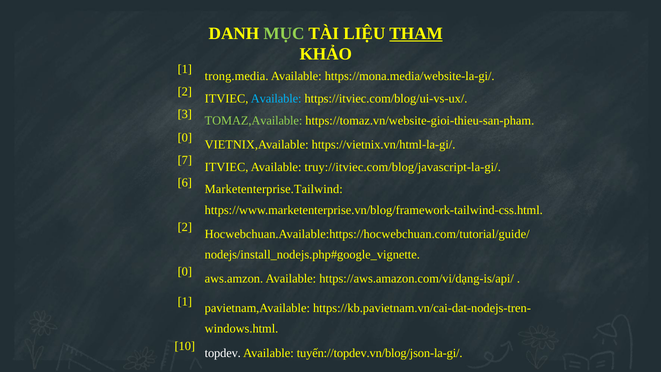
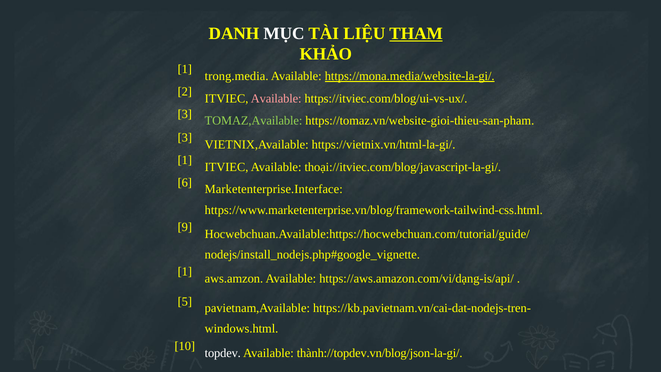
MỤC colour: light green -> white (284, 33)
https://mona.media/website-la-gi/ underline: none -> present (410, 76)
Available colour: light blue -> pink (276, 98)
0: 0 -> 3 (185, 138)
7: 7 -> 1 (185, 160)
truy://itviec.com/blog/javascript-la-gi/: truy://itviec.com/blog/javascript-la-gi/ -> thoại://itviec.com/blog/javascript-la-gi/ (403, 167)
Marketenterprise.Tailwind: Marketenterprise.Tailwind -> Marketenterprise.Interface (274, 189)
2: 2 -> 9 (185, 227)
0: 0 -> 1 (185, 272)
1: 1 -> 5 (185, 301)
tuyến://topdev.vn/blog/json-la-gi/: tuyến://topdev.vn/blog/json-la-gi/ -> thành://topdev.vn/blog/json-la-gi/ (380, 353)
